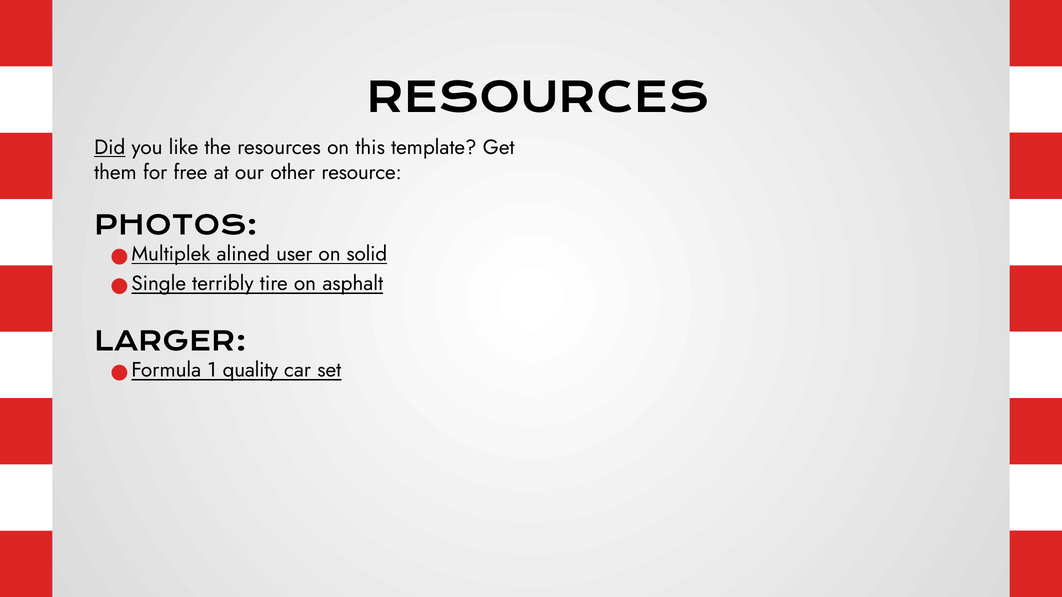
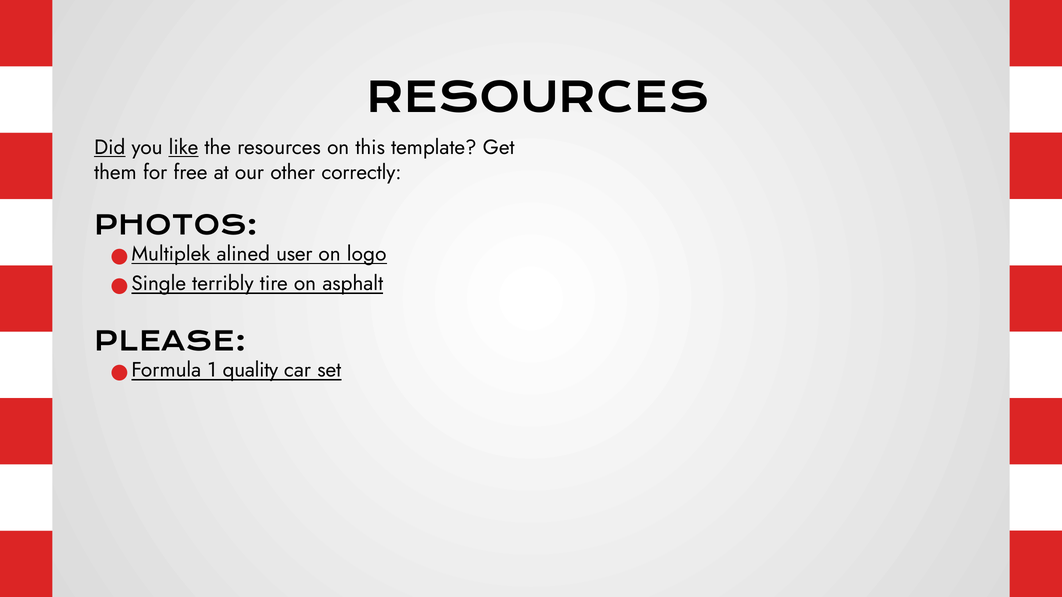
like underline: none -> present (184, 148)
resource: resource -> correctly (362, 172)
solid: solid -> logo (367, 254)
LARGER: LARGER -> PLEASE (170, 342)
